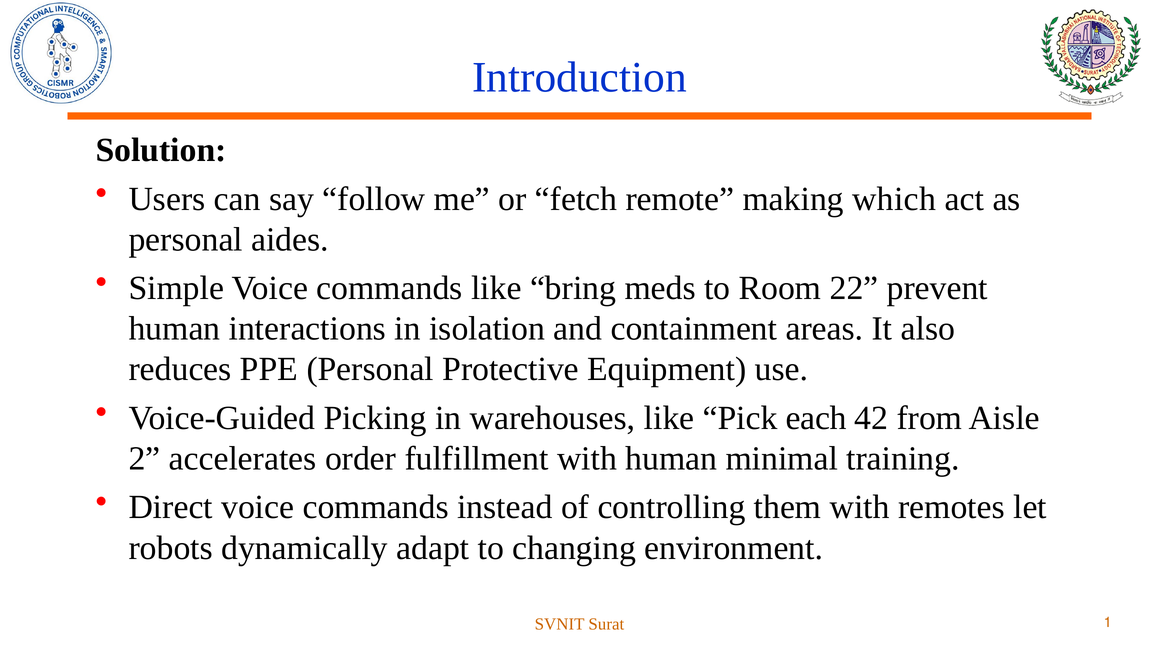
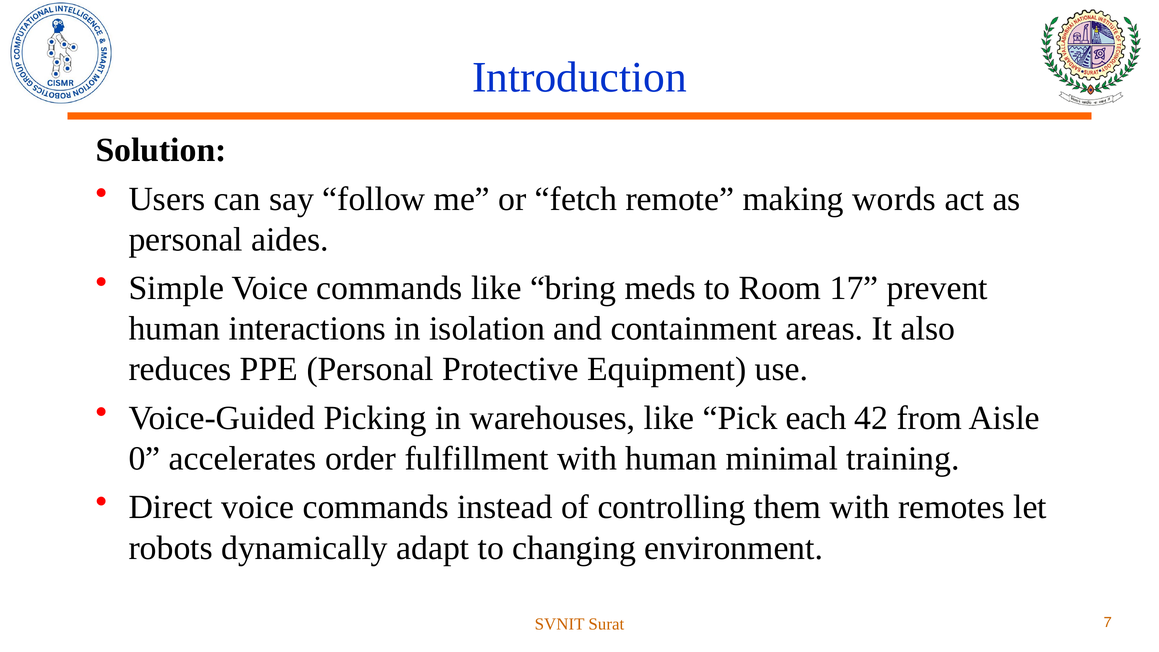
which: which -> words (894, 199)
22: 22 -> 17 (854, 288)
2: 2 -> 0 (145, 459)
1: 1 -> 7 (1108, 623)
